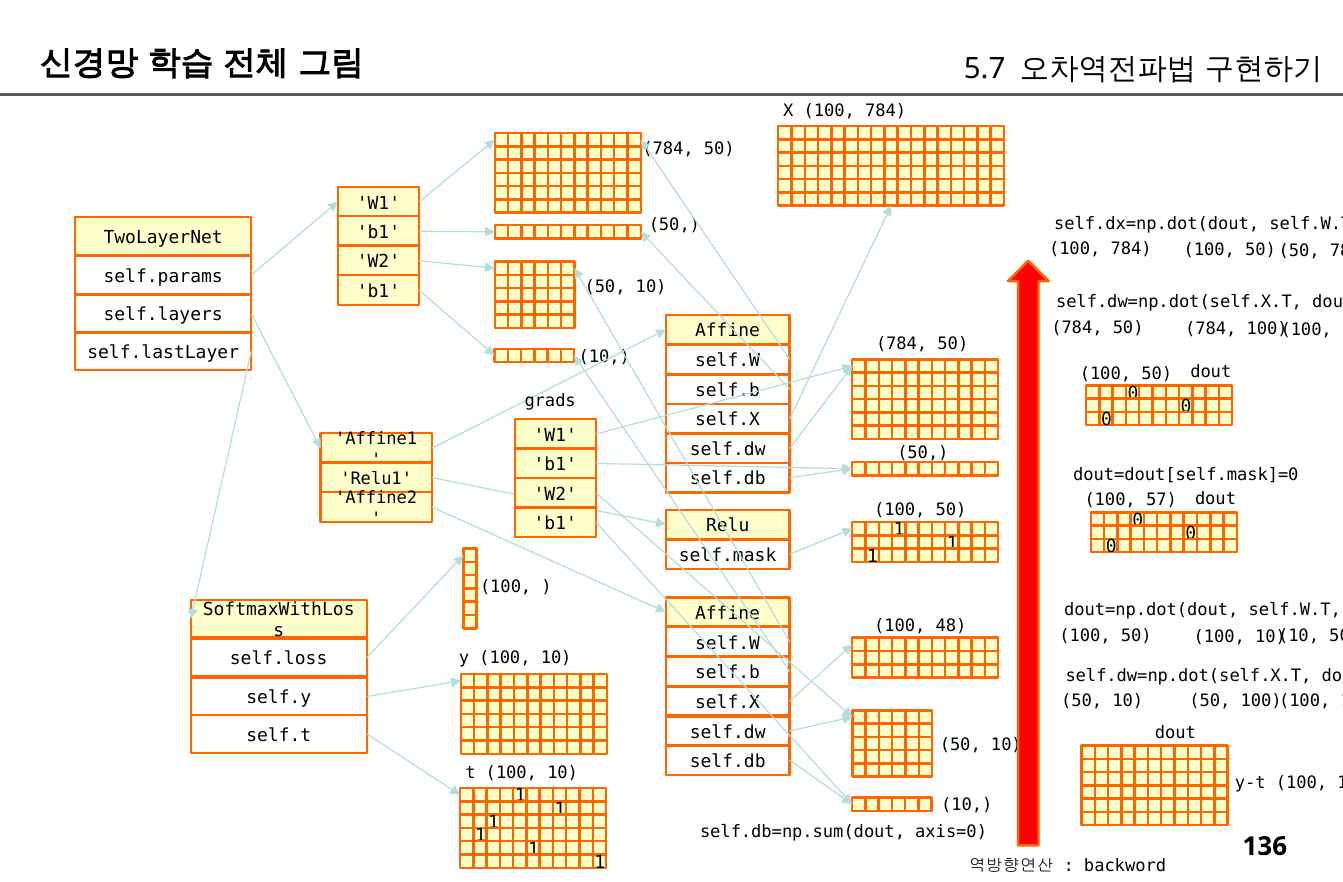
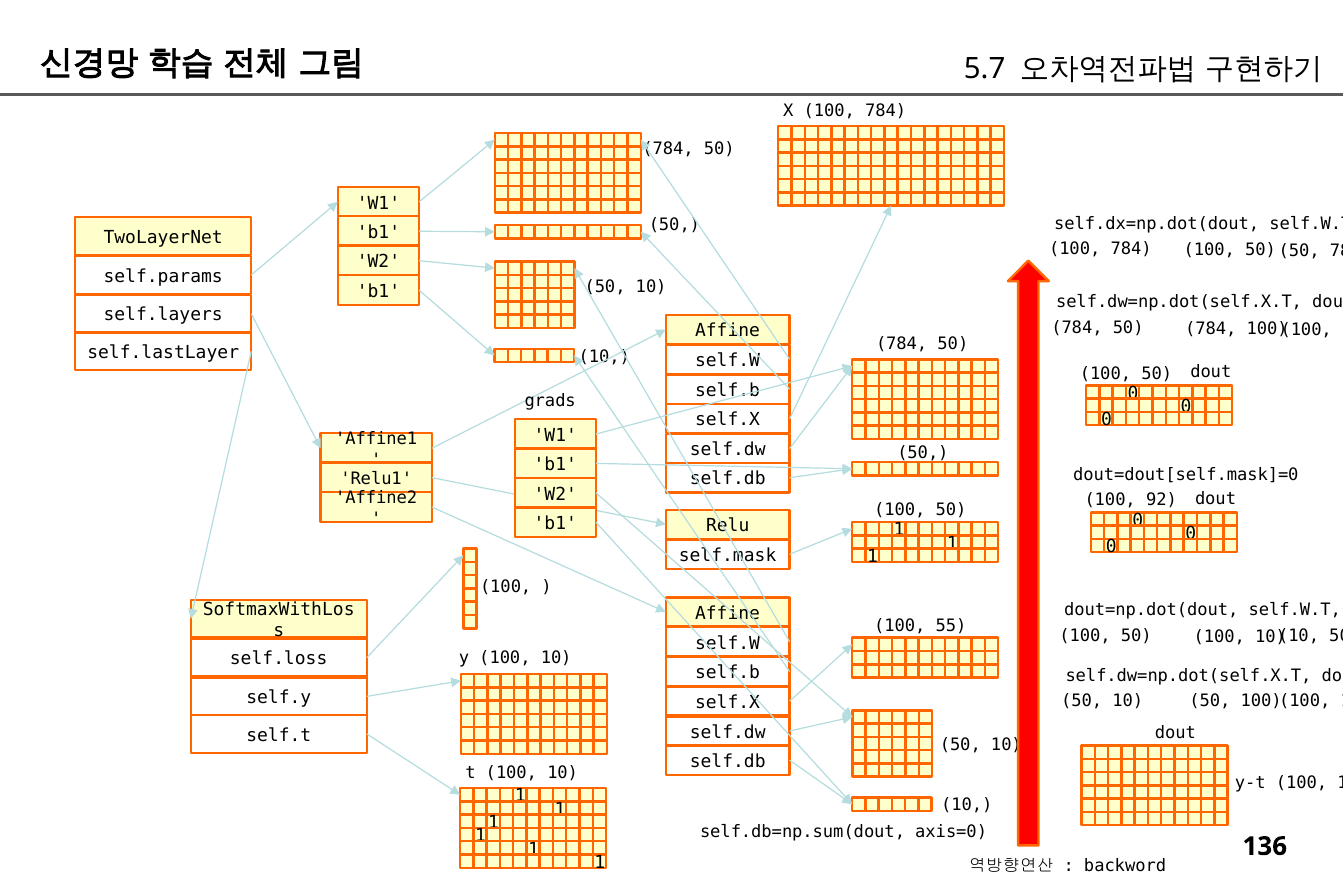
57: 57 -> 92 (1161, 500)
48: 48 -> 55 (951, 626)
